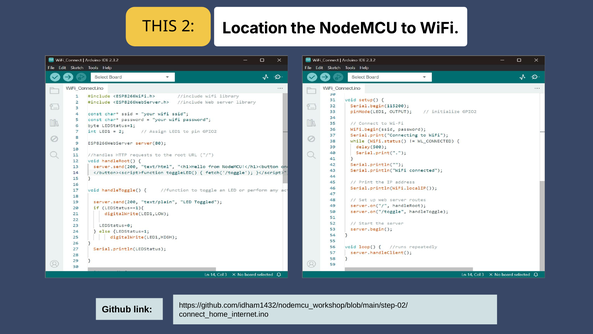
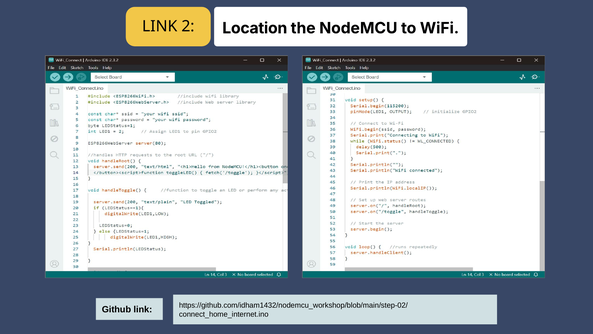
THIS: THIS -> LINK (160, 26)
